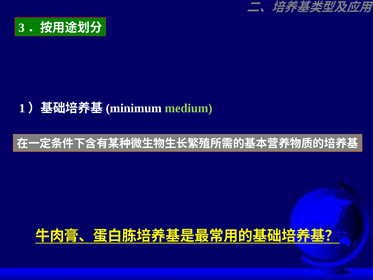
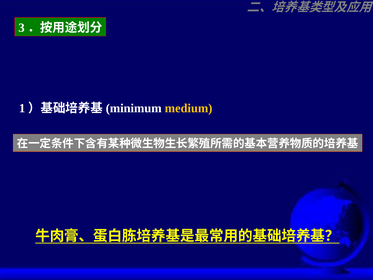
medium colour: light green -> yellow (189, 108)
